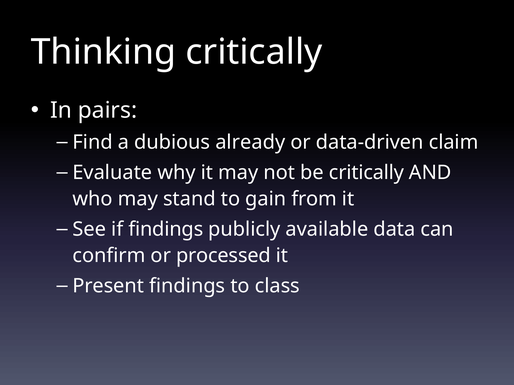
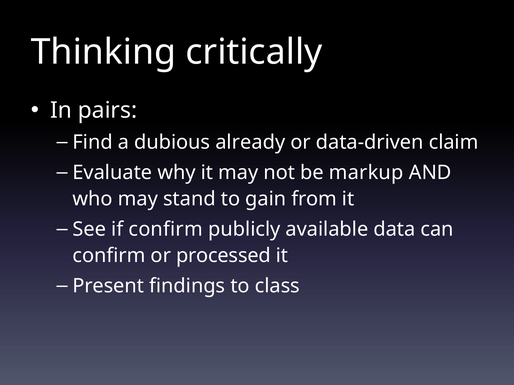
be critically: critically -> markup (366, 173)
if findings: findings -> confirm (166, 230)
